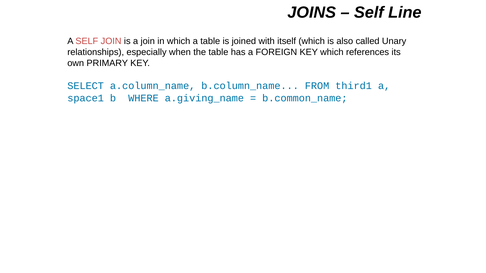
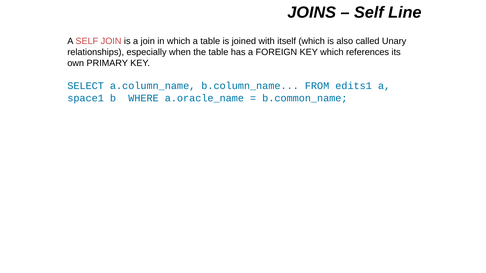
third1: third1 -> edits1 (354, 86)
a.giving_name: a.giving_name -> a.oracle_name (204, 98)
